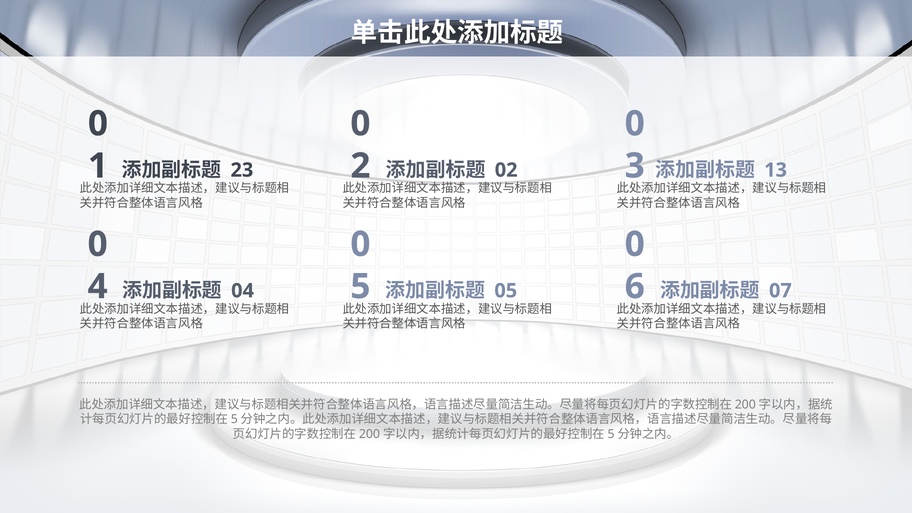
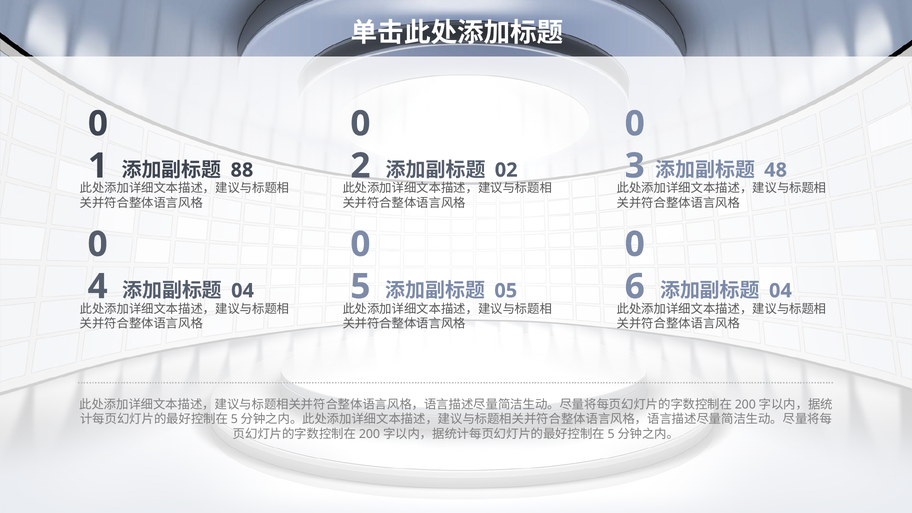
13: 13 -> 48 (776, 170)
23: 23 -> 88 (242, 170)
07: 07 -> 04 (780, 291)
